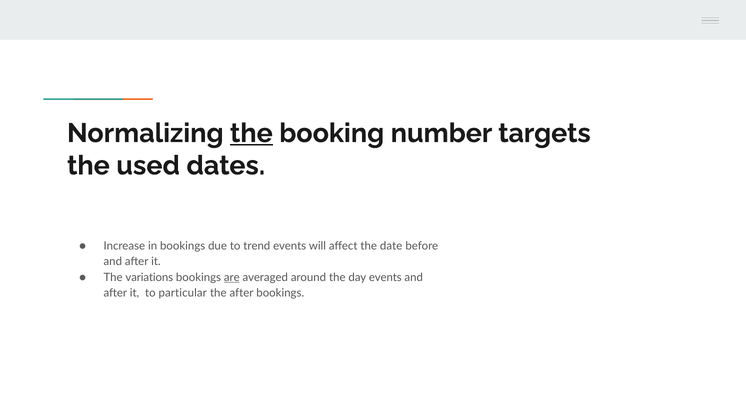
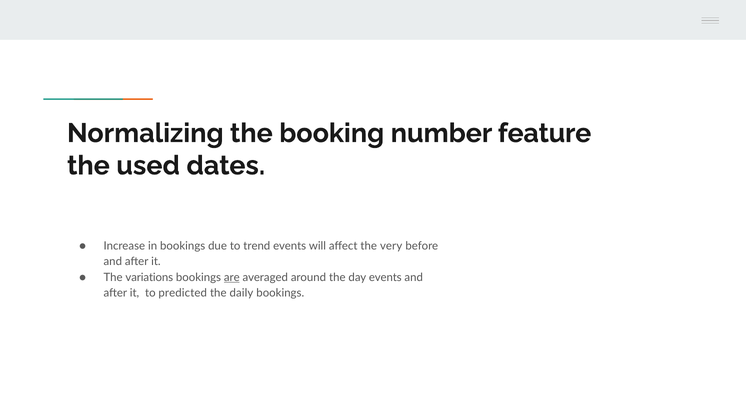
the underline: present -> none (251, 133)
targets: targets -> feature (545, 133)
date: date -> very (391, 246)
particular: particular -> predicted (183, 293)
the after: after -> daily (241, 293)
